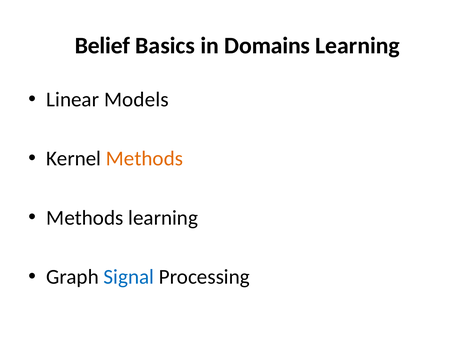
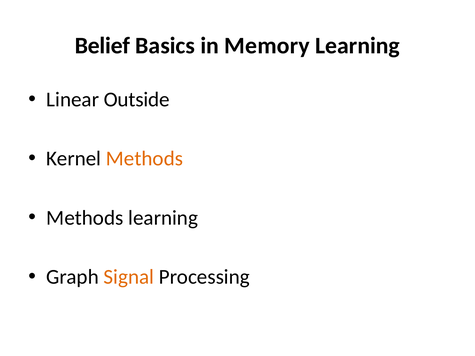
Domains: Domains -> Memory (267, 46)
Models: Models -> Outside (137, 100)
Signal colour: blue -> orange (129, 277)
